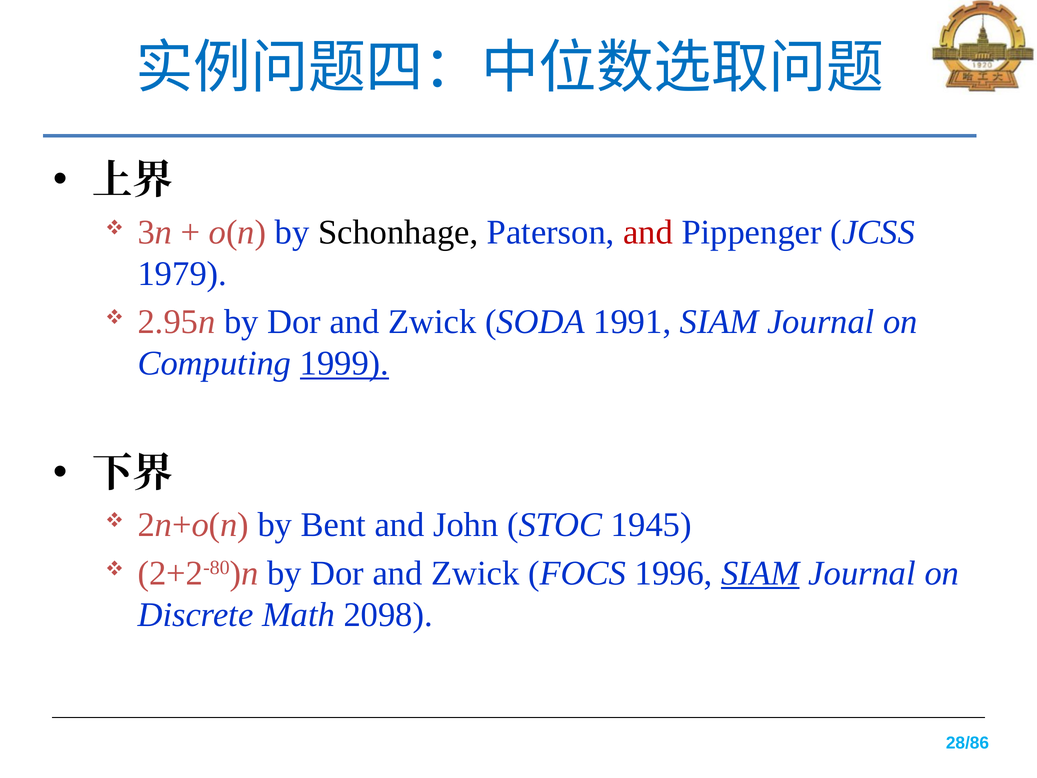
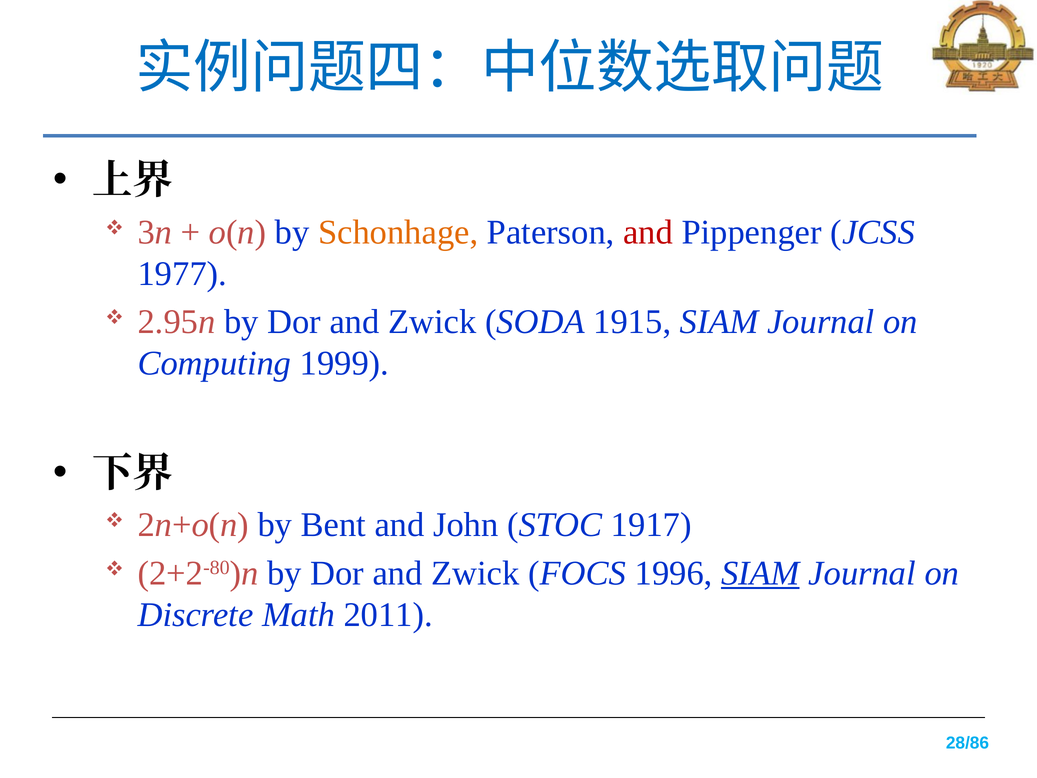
Schonhage colour: black -> orange (398, 232)
1979: 1979 -> 1977 (182, 274)
1991: 1991 -> 1915 (632, 322)
1999 underline: present -> none (344, 363)
1945: 1945 -> 1917 (651, 525)
2098: 2098 -> 2011 (388, 615)
